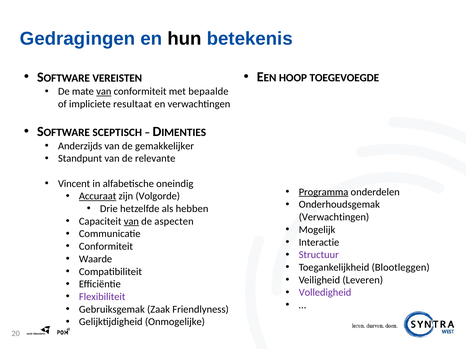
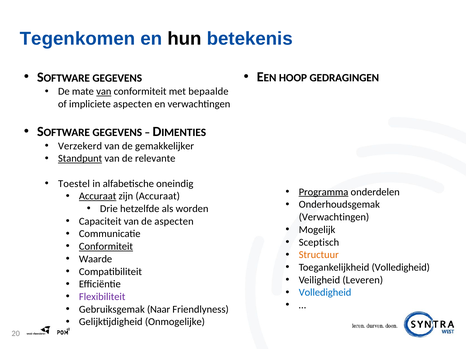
Gedragingen: Gedragingen -> Tegenkomen (78, 39)
TOEGEVOEGDE: TOEGEVOEGDE -> GEDRAGINGEN (344, 78)
VEREISTEN: VEREISTEN -> GEGEVENS (117, 78)
impliciete resultaat: resultaat -> aspecten (133, 104)
SCEPTISCH: SCEPTISCH -> GEGEVENS (117, 133)
Anderzijds: Anderzijds -> Verzekerd (80, 146)
Standpunt underline: none -> present (80, 159)
Vincent: Vincent -> Toestel (74, 184)
zijn Volgorde: Volgorde -> Accuraat (158, 196)
hebben: hebben -> worden (192, 209)
van underline: present -> none (131, 222)
Interactie: Interactie -> Sceptisch (319, 243)
Conformiteit underline: none -> present (106, 247)
Structuur colour: purple -> orange (319, 255)
Toegankelijkheid Blootleggen: Blootleggen -> Volledigheid (401, 268)
Volledigheid colour: purple -> blue (325, 293)
Zaak: Zaak -> Naar (159, 310)
